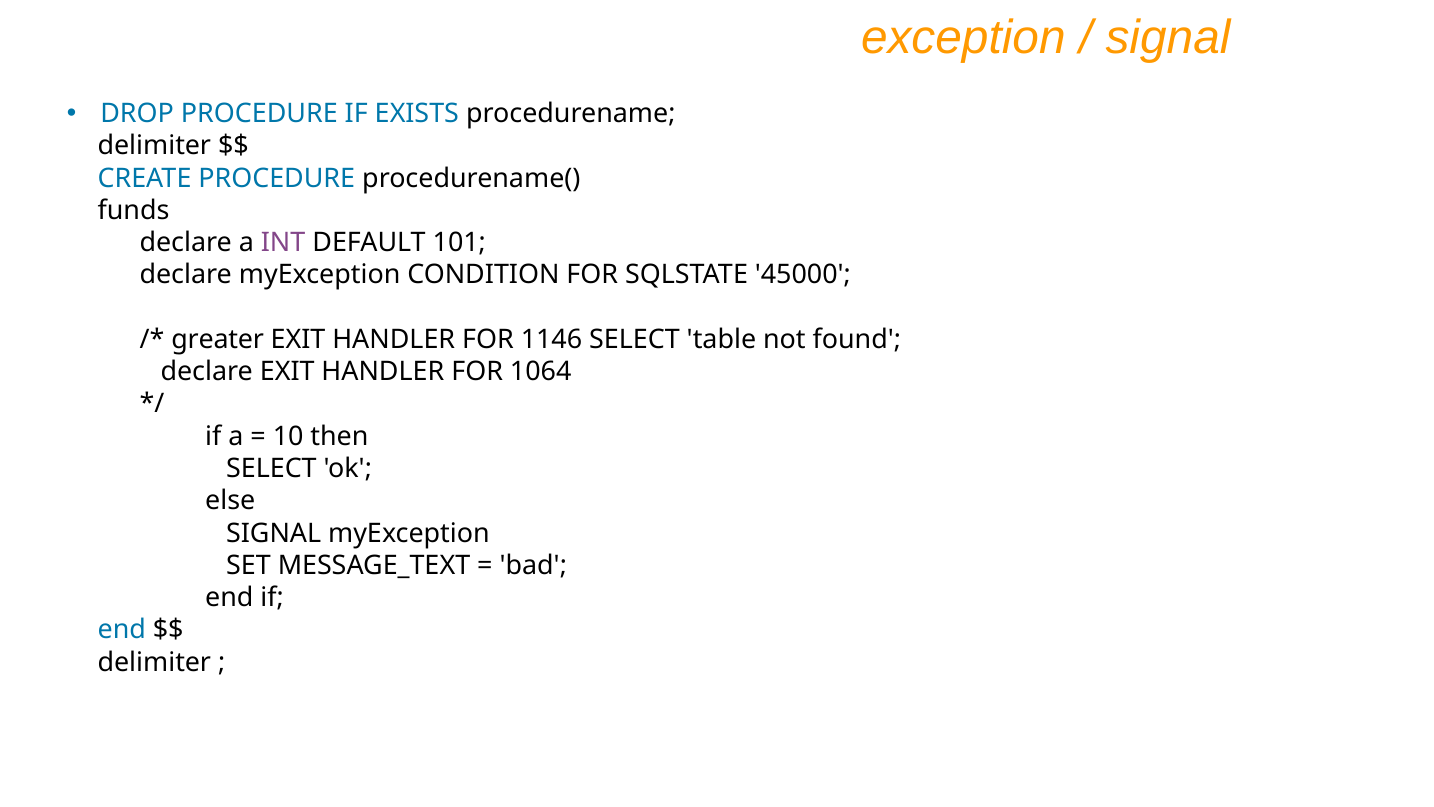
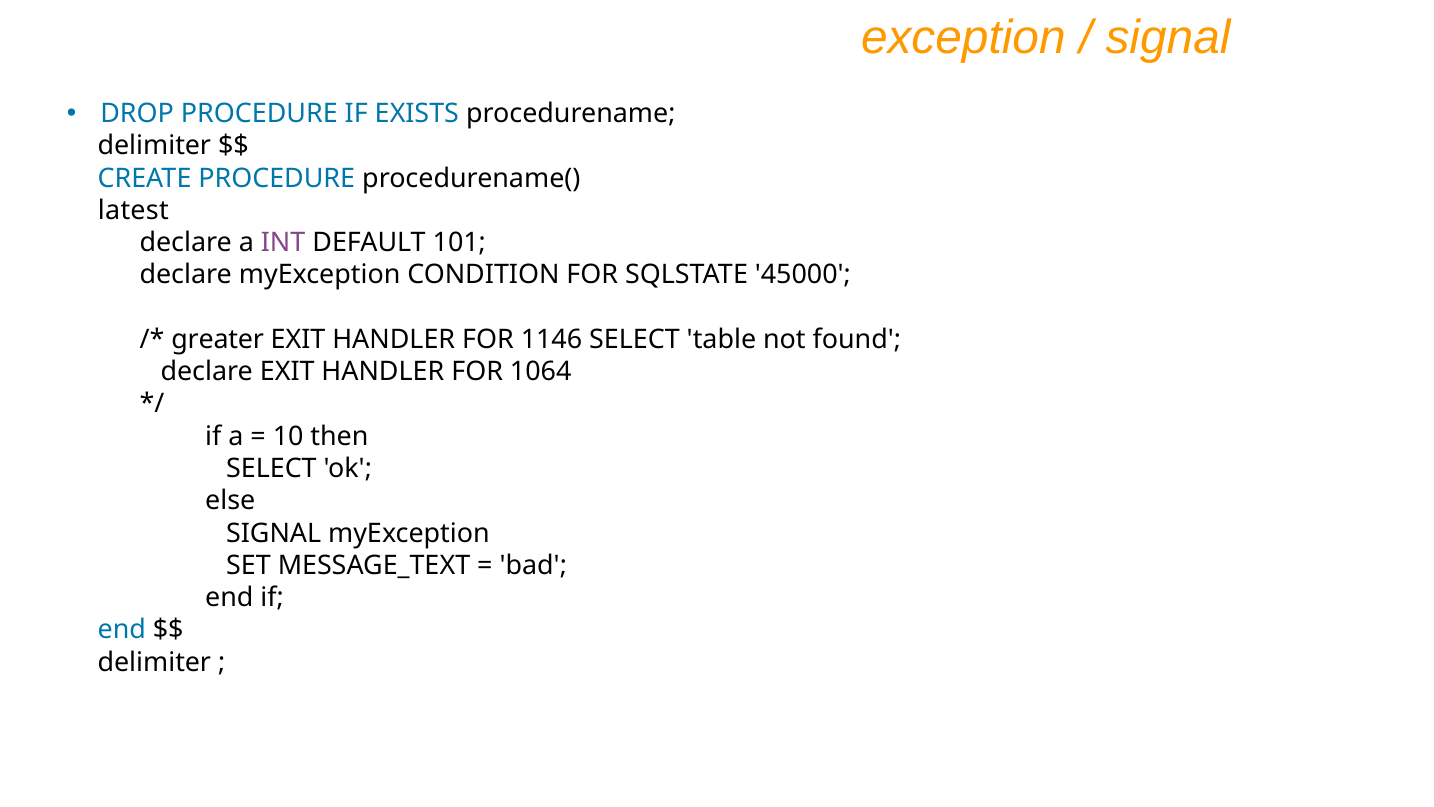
funds: funds -> latest (133, 210)
